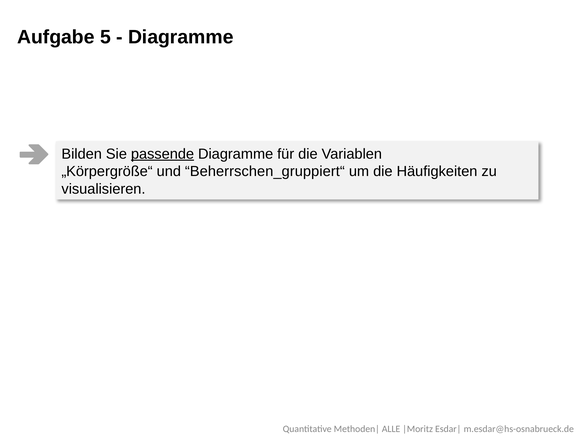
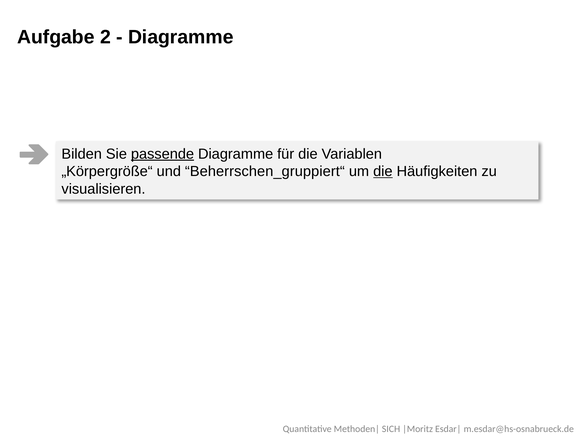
5: 5 -> 2 (105, 37)
die underline: none -> present (383, 171)
ALLE: ALLE -> SICH (391, 429)
